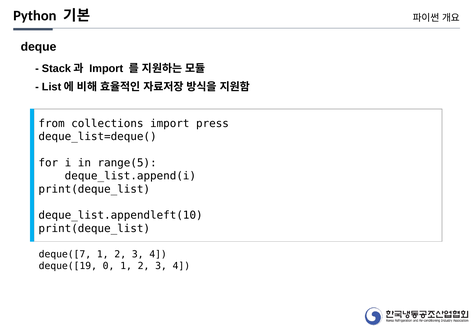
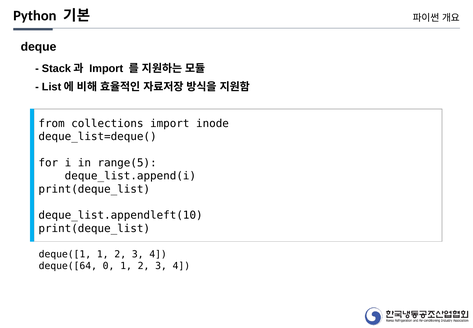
press: press -> inode (212, 123)
deque([7: deque([7 -> deque([1 (65, 254)
deque([19: deque([19 -> deque([64 (68, 266)
